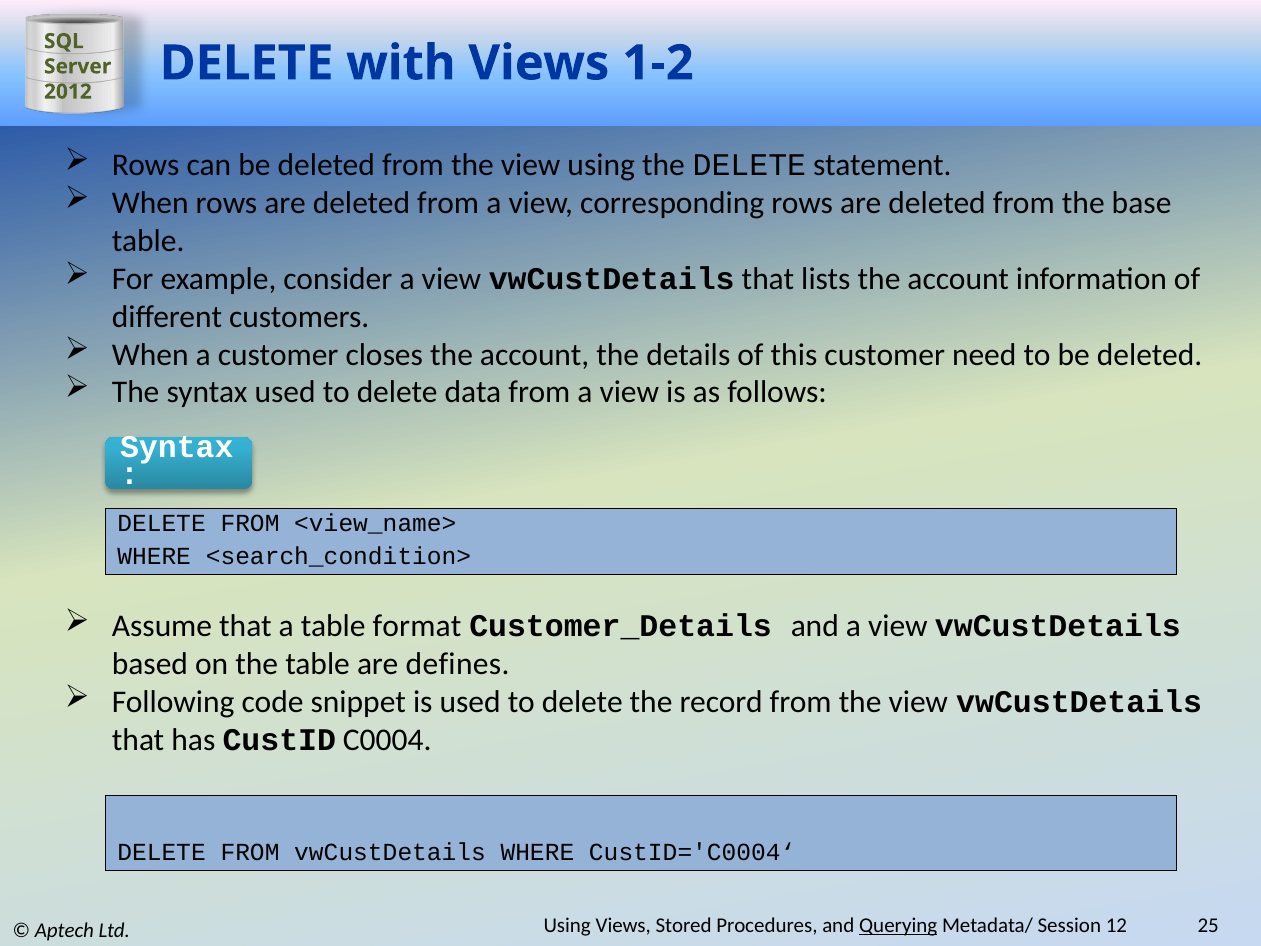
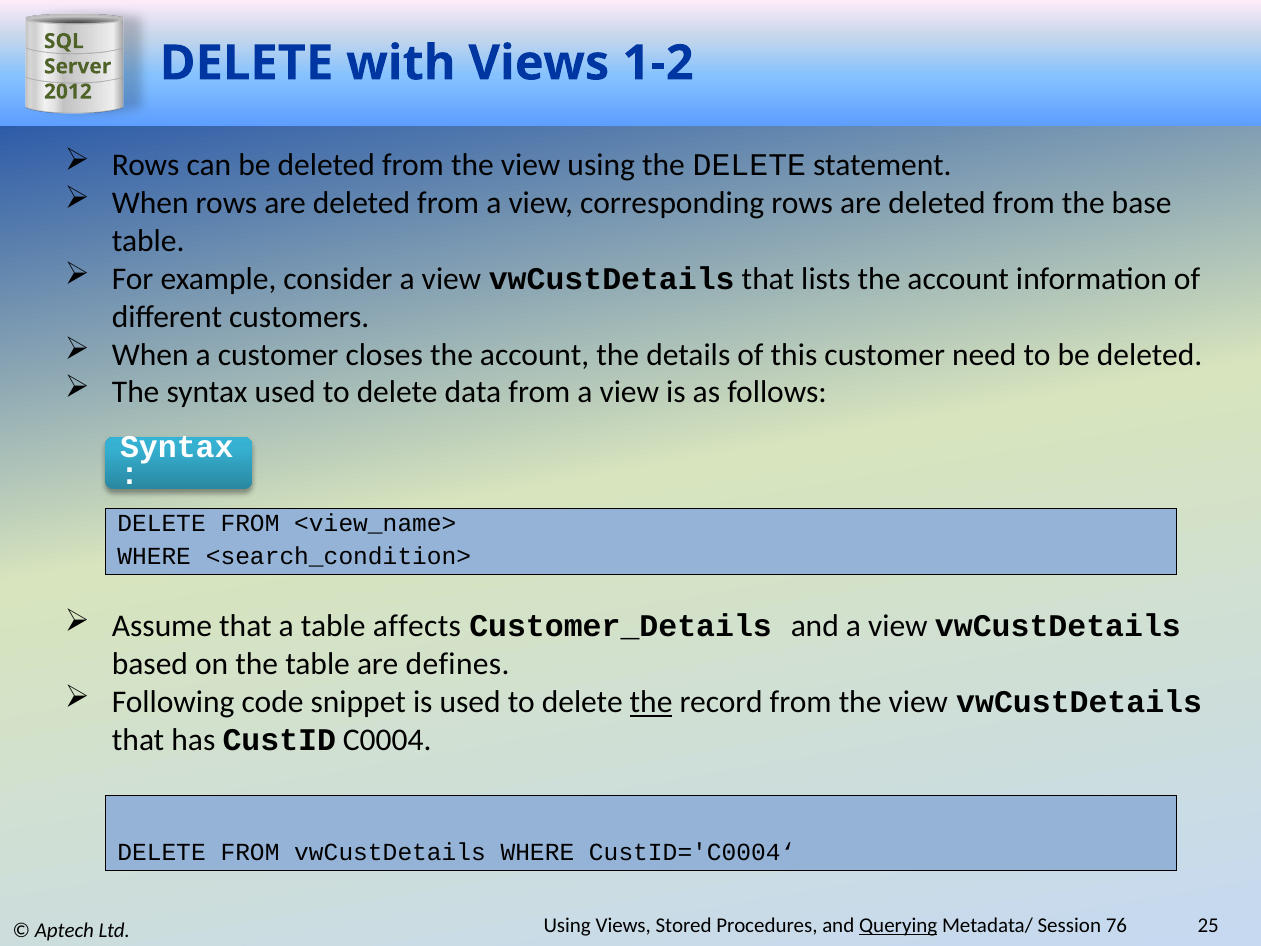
format: format -> affects (417, 626)
the underline: none -> present (651, 702)
12: 12 -> 76 (1116, 925)
